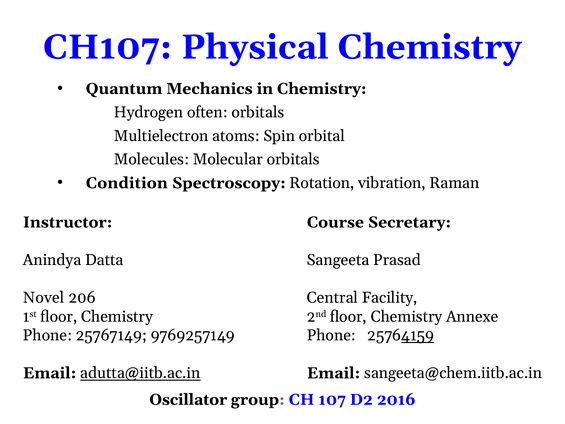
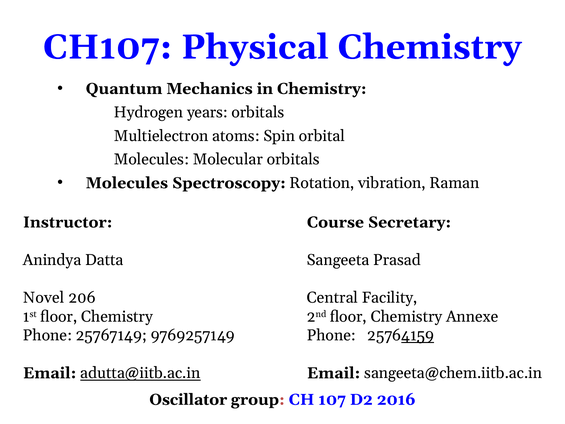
often: often -> years (207, 112)
Condition: Condition -> Molecules (127, 183)
